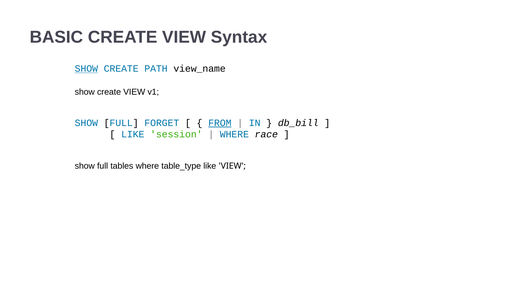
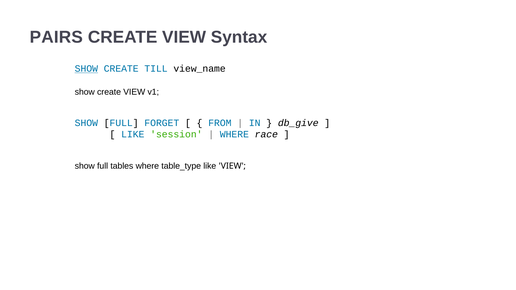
BASIC: BASIC -> PAIRS (56, 37)
PATH: PATH -> TILL (156, 69)
FROM underline: present -> none (220, 123)
db_bill: db_bill -> db_give (298, 123)
